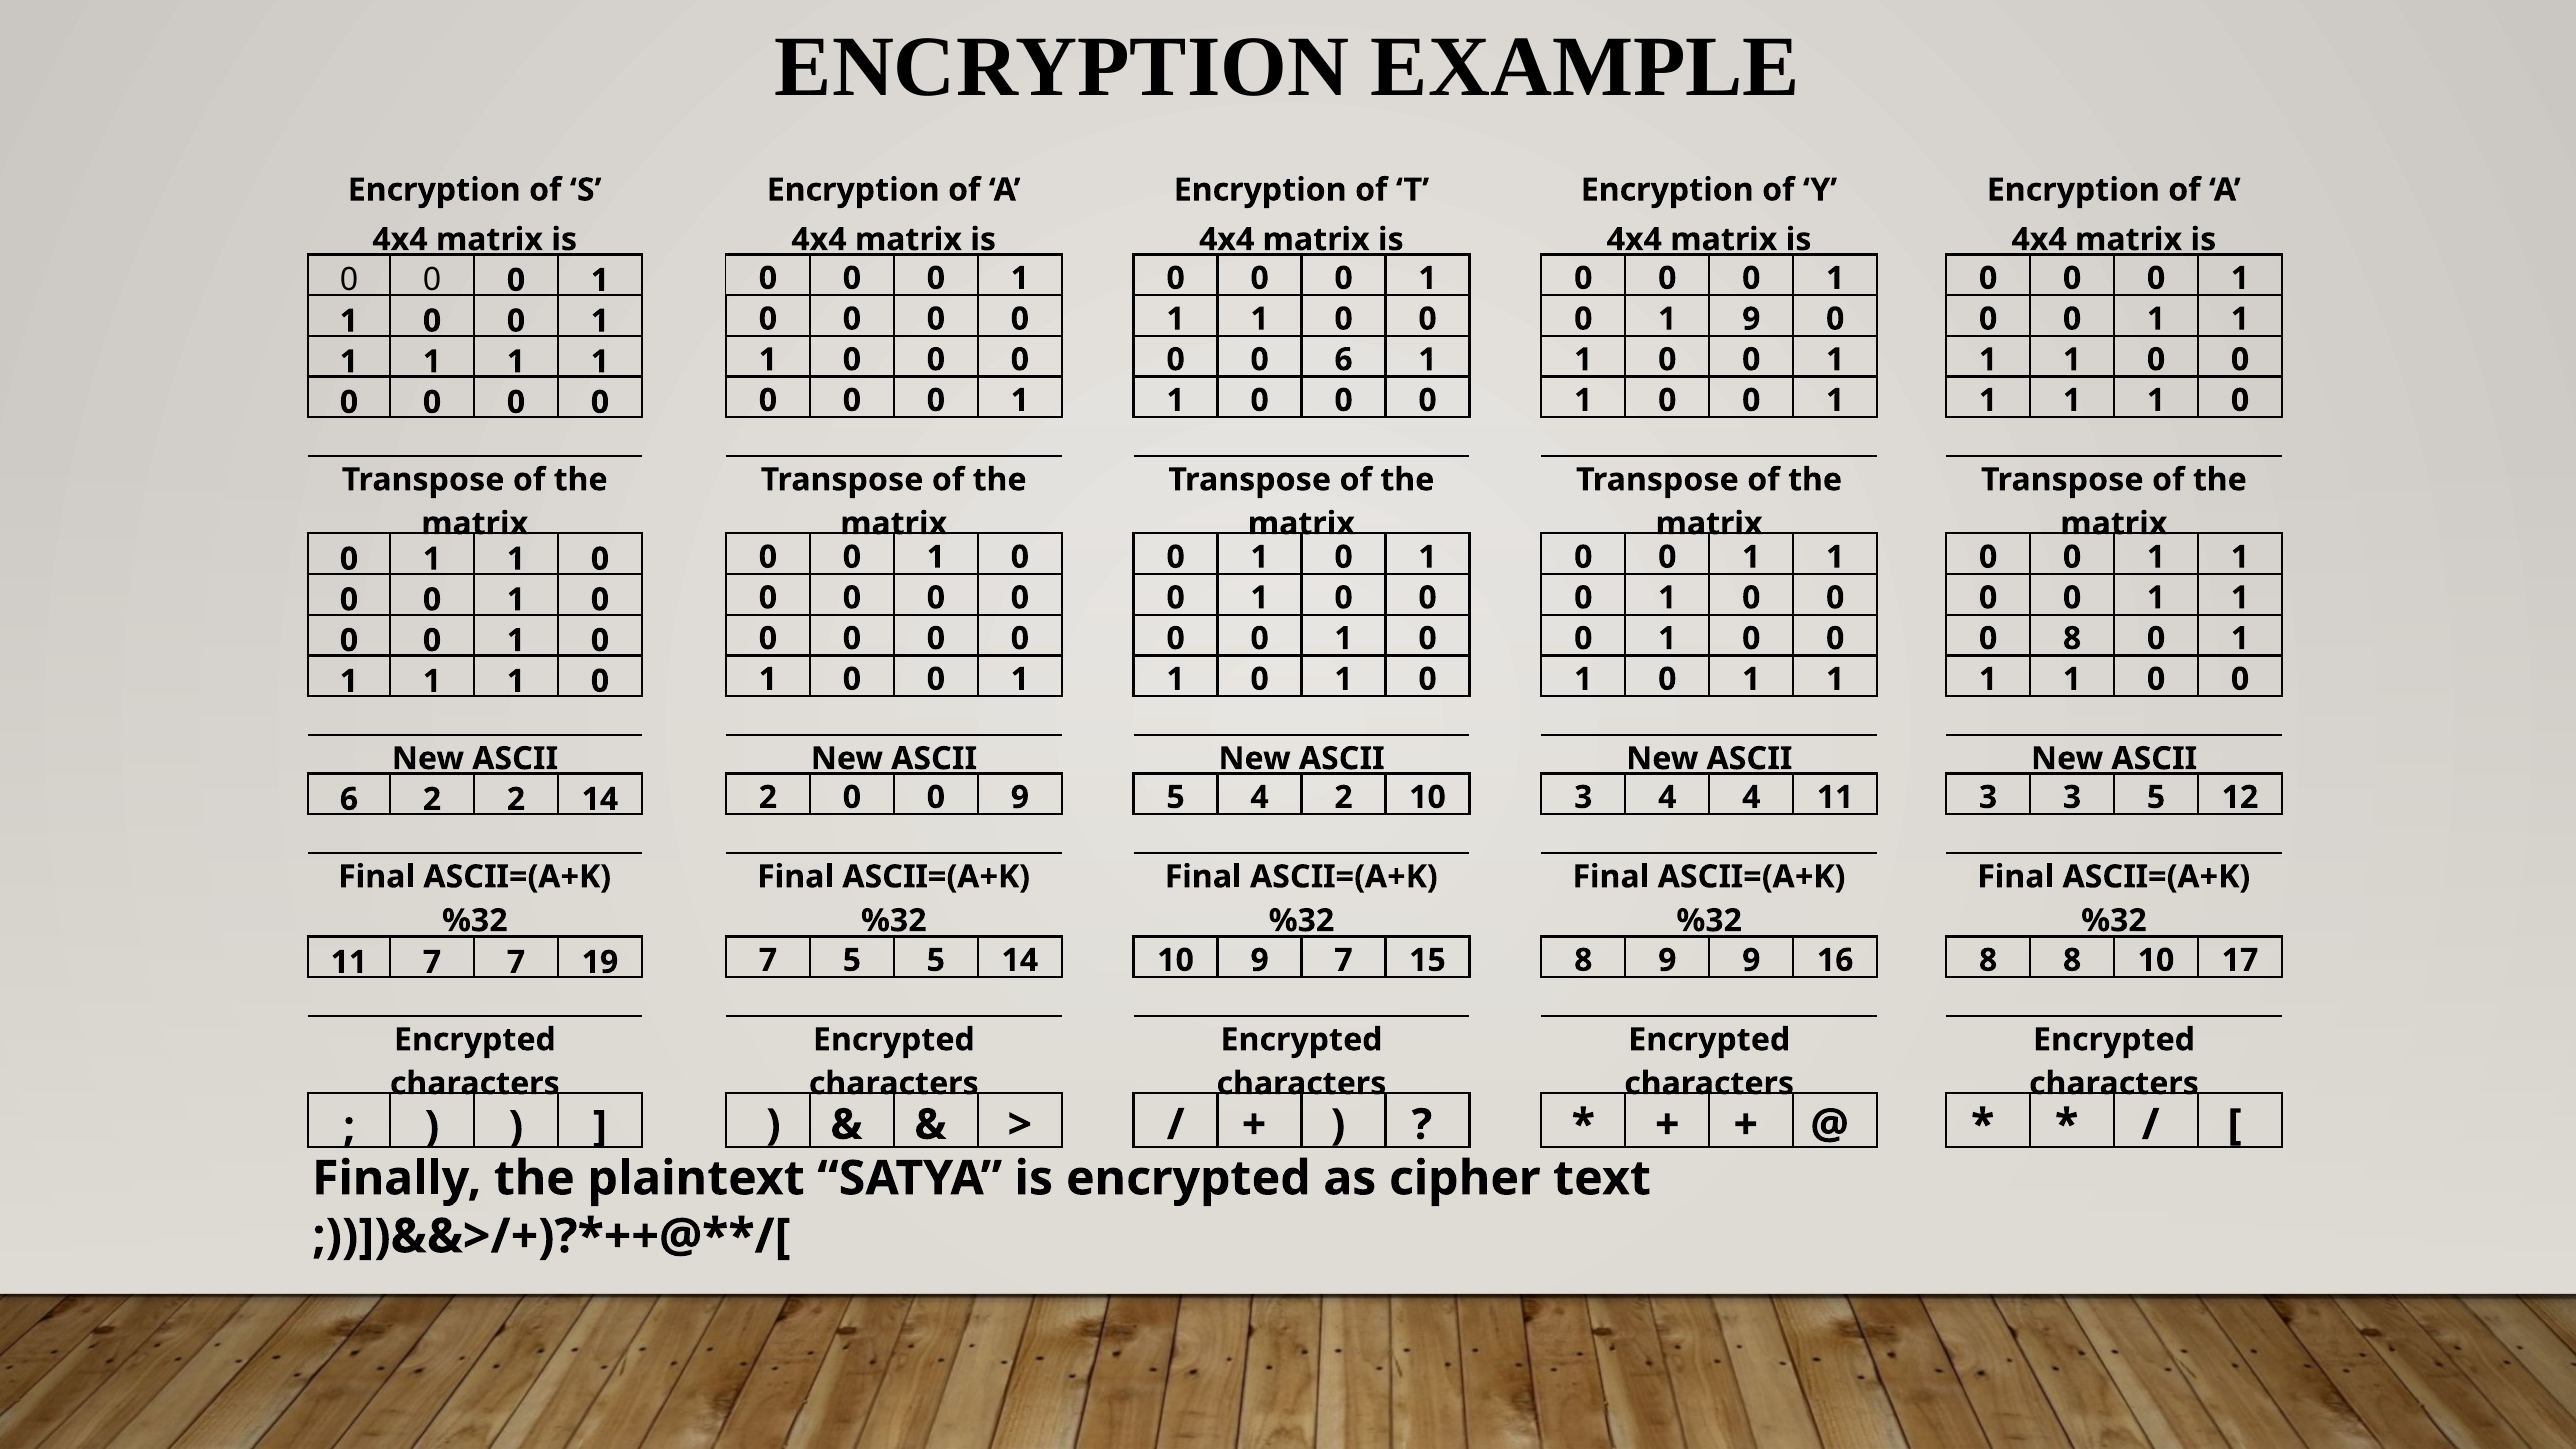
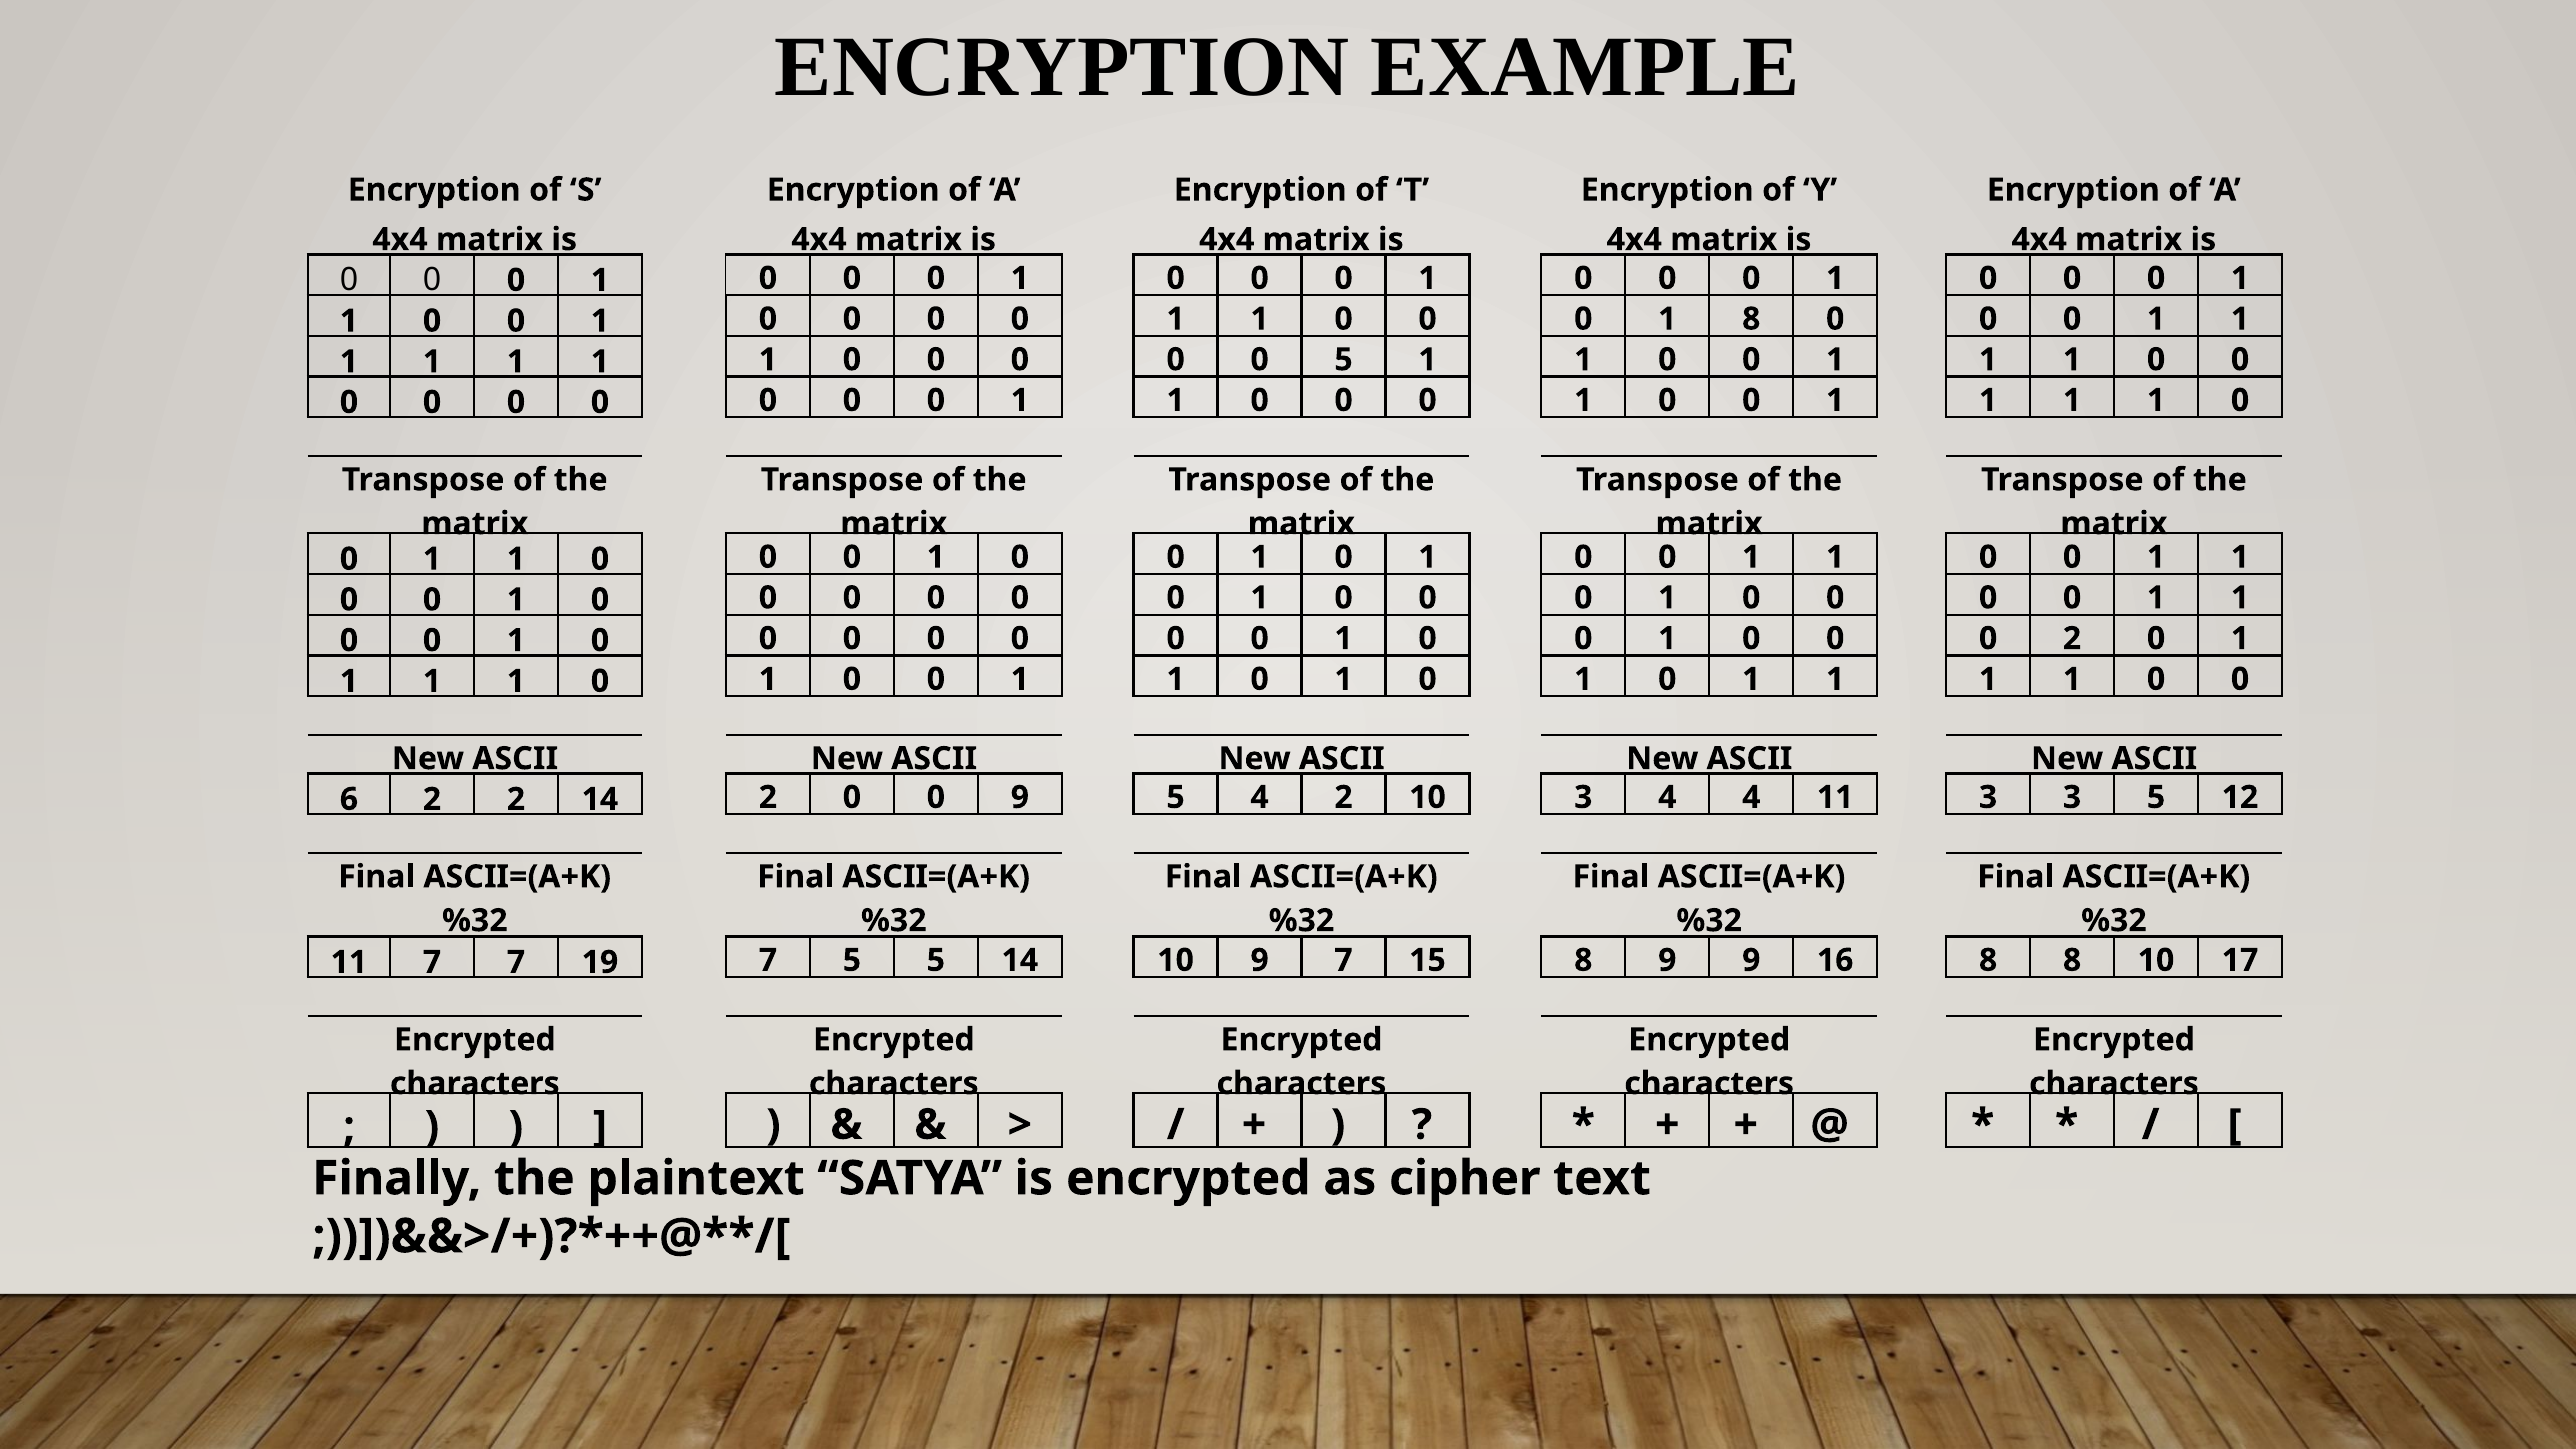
1 9: 9 -> 8 (1751, 319)
0 6: 6 -> 5 (1344, 360)
0 8: 8 -> 2 (2072, 638)
